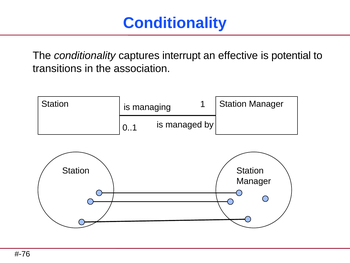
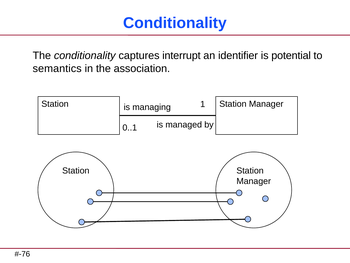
effective: effective -> identifier (238, 56)
transitions: transitions -> semantics (57, 68)
